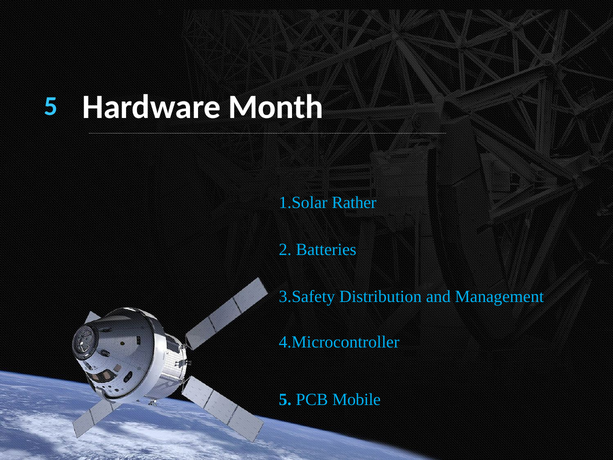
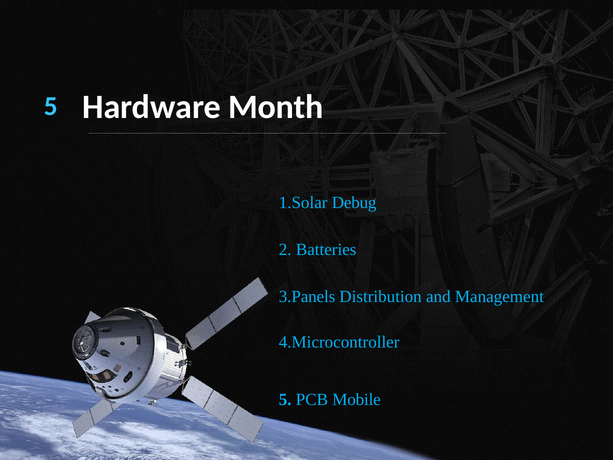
Rather: Rather -> Debug (354, 202)
3.Safety: 3.Safety -> 3.Panels (307, 297)
